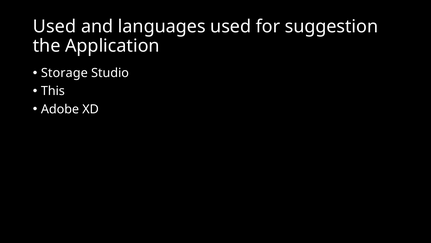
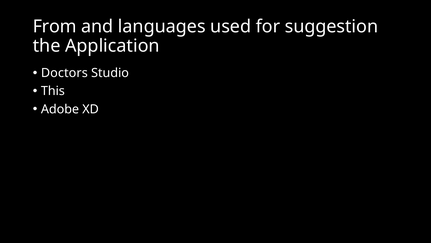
Used: Used -> From (55, 27)
Storage: Storage -> Doctors (64, 73)
